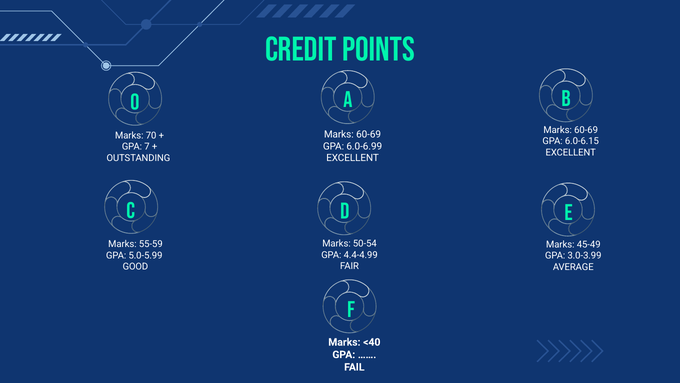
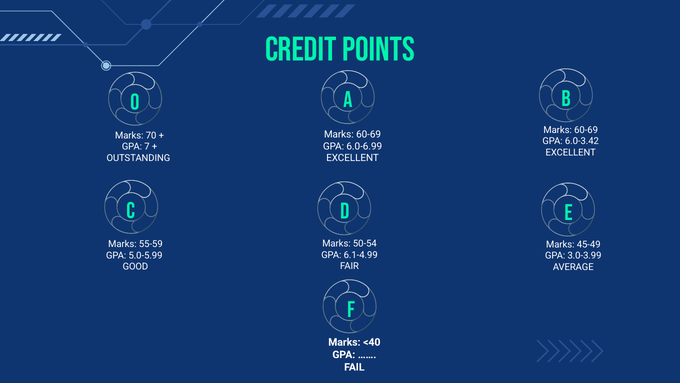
6.0-6.15: 6.0-6.15 -> 6.0-3.42 (582, 141)
4.4-4.99: 4.4-4.99 -> 6.1-4.99 (361, 255)
